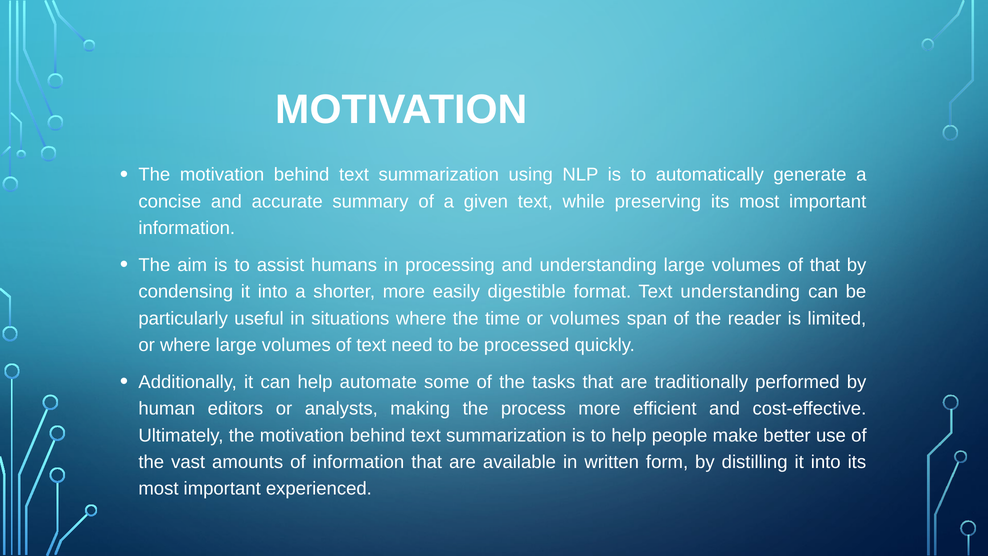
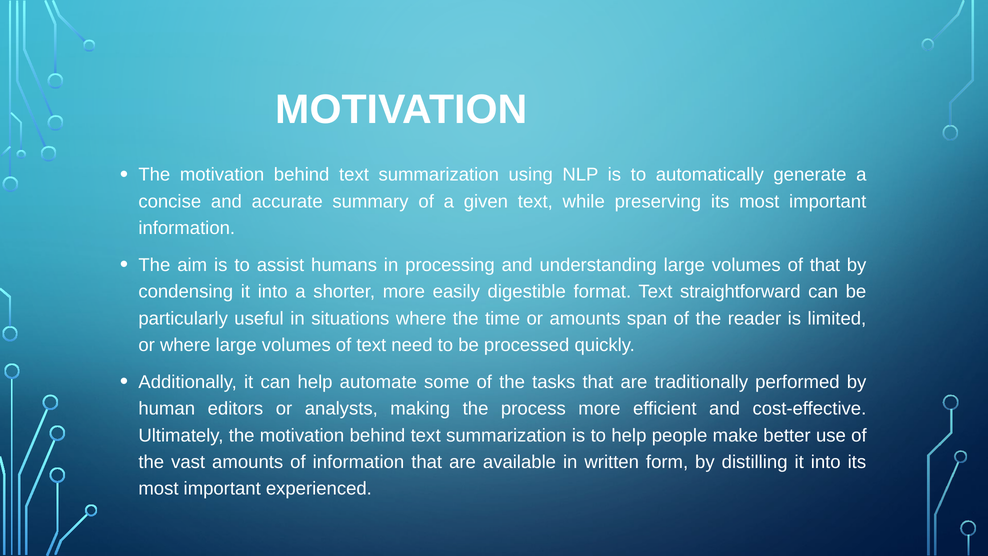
Text understanding: understanding -> straightforward (740, 292)
or volumes: volumes -> amounts (585, 318)
